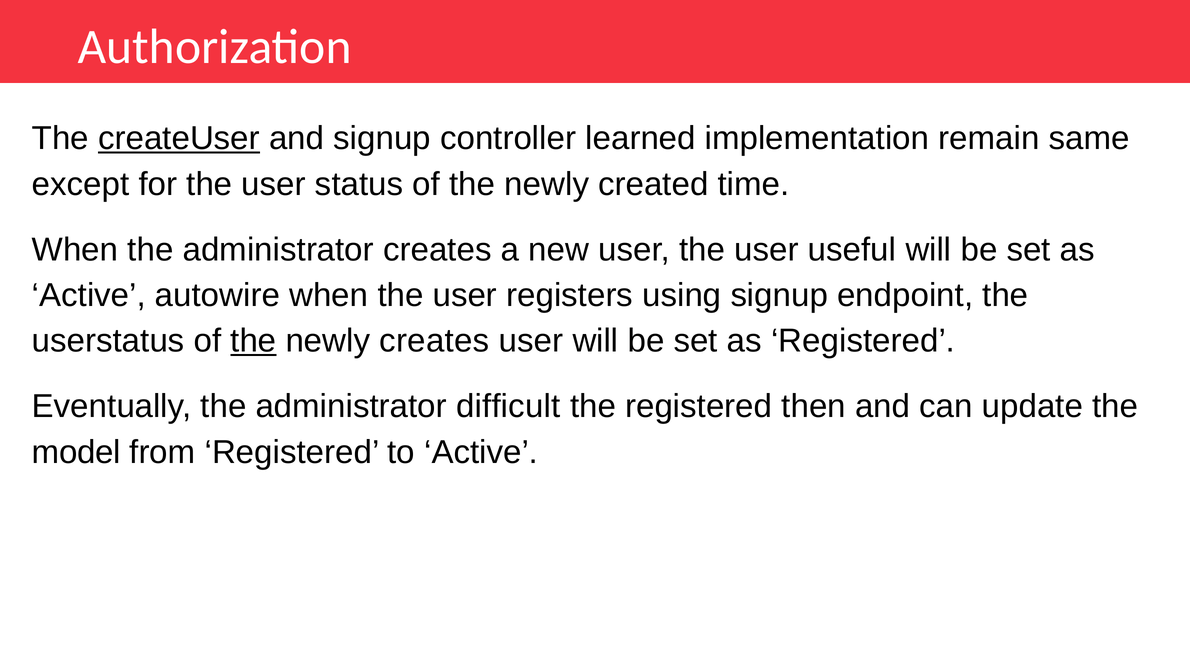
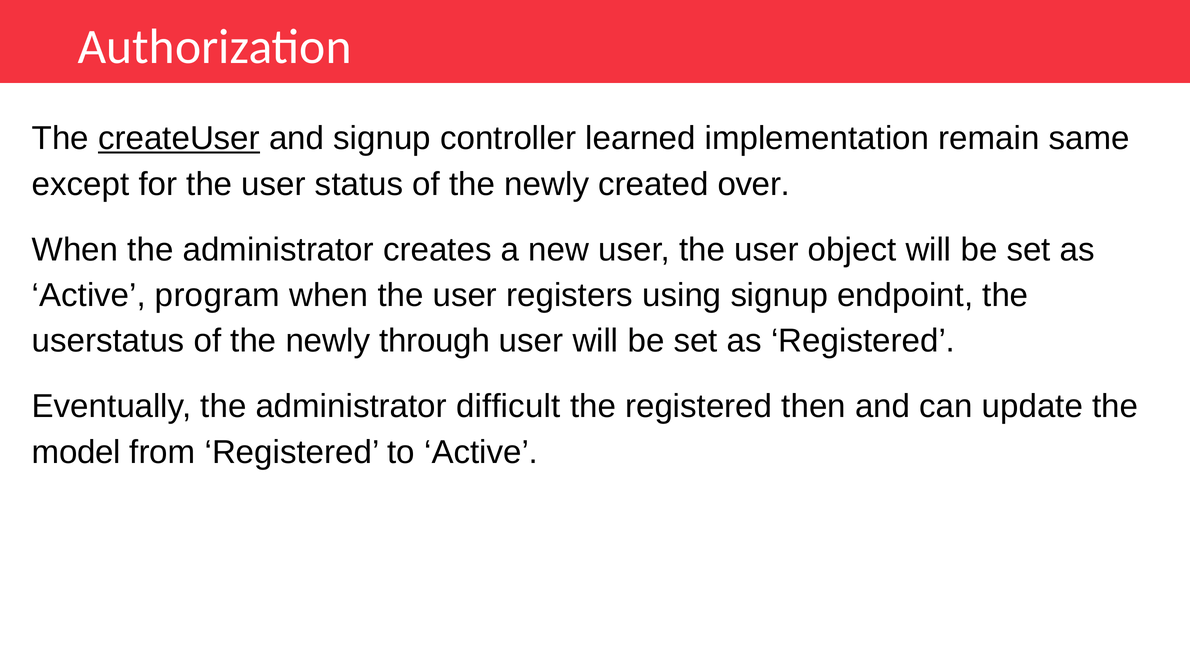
time: time -> over (754, 184)
useful: useful -> object (852, 249)
autowire: autowire -> program (217, 295)
the underline: present -> none (253, 341)
newly creates: creates -> through (435, 341)
